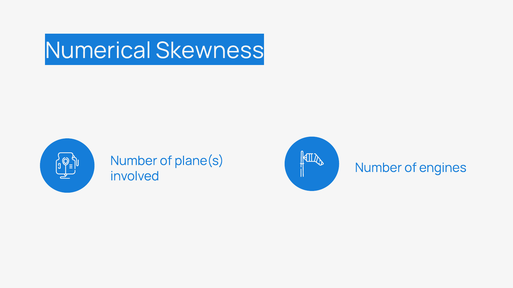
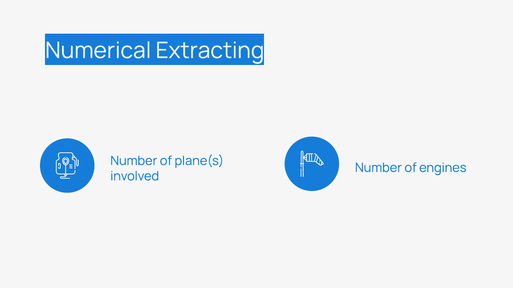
Skewness: Skewness -> Extracting (210, 51)
